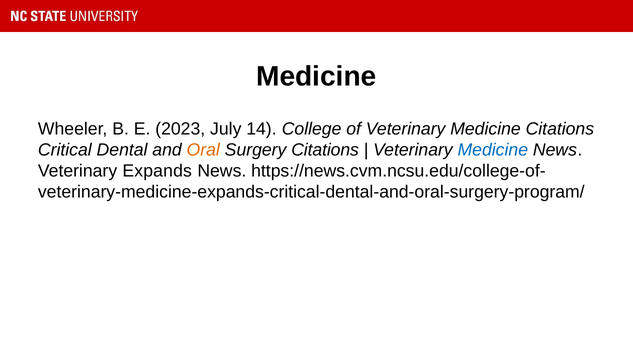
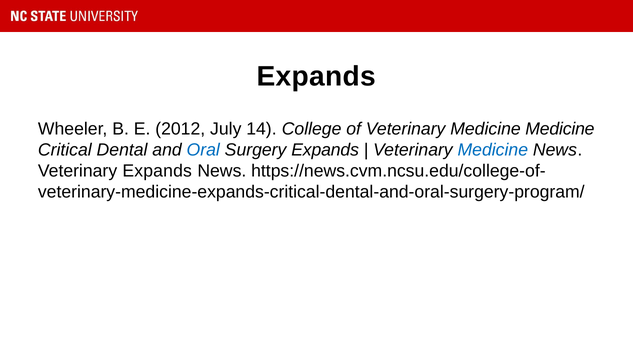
Medicine: Medicine -> Expands (316, 76)
2023: 2023 -> 2012 (180, 129)
Medicine Citations: Citations -> Medicine (560, 129)
Oral colour: orange -> blue (203, 150)
Surgery Citations: Citations -> Expands (325, 150)
